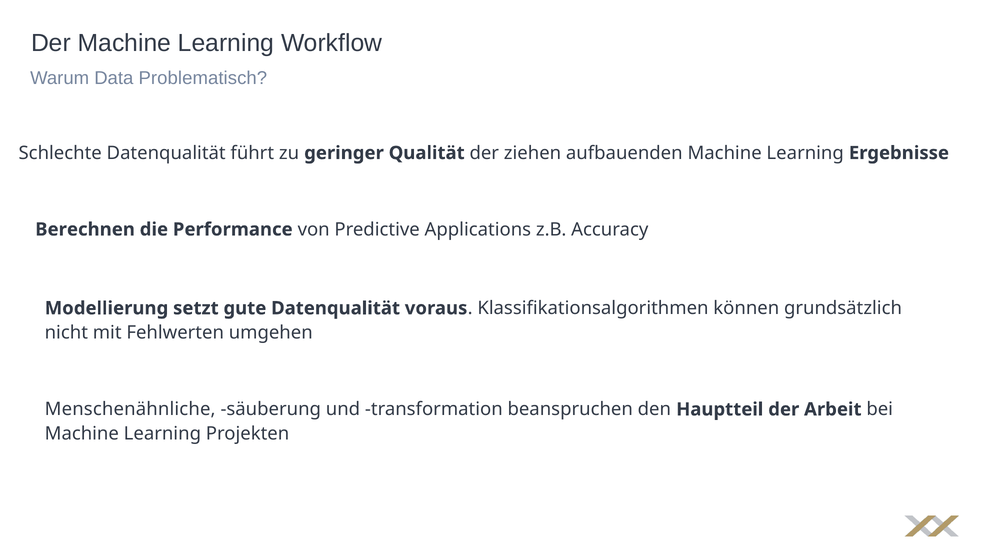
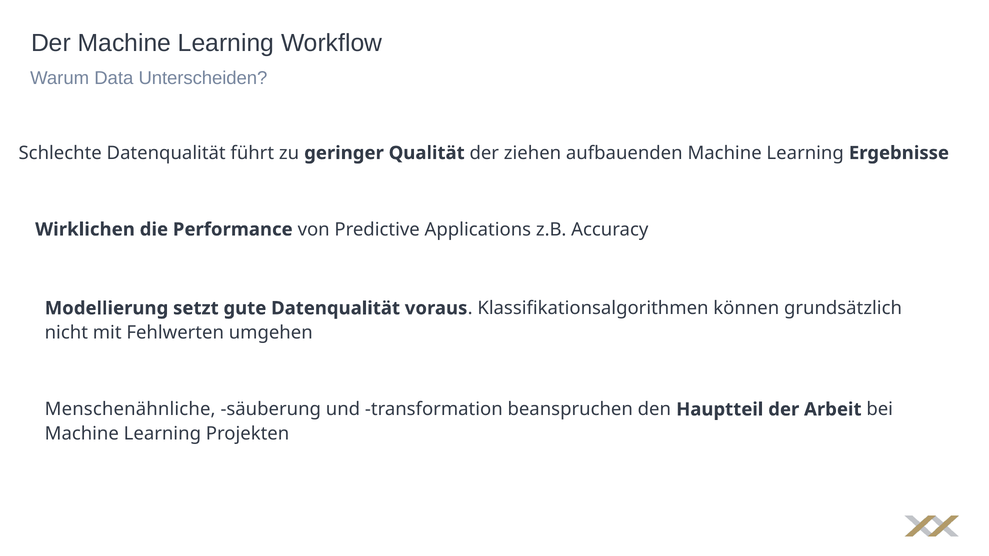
Problematisch: Problematisch -> Unterscheiden (203, 78)
Berechnen: Berechnen -> Wirklichen (85, 230)
